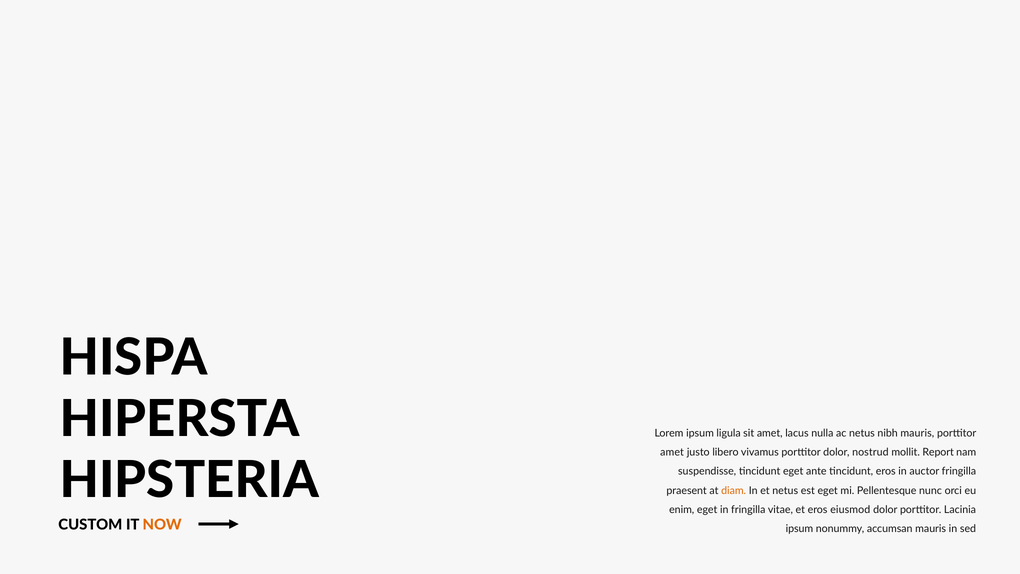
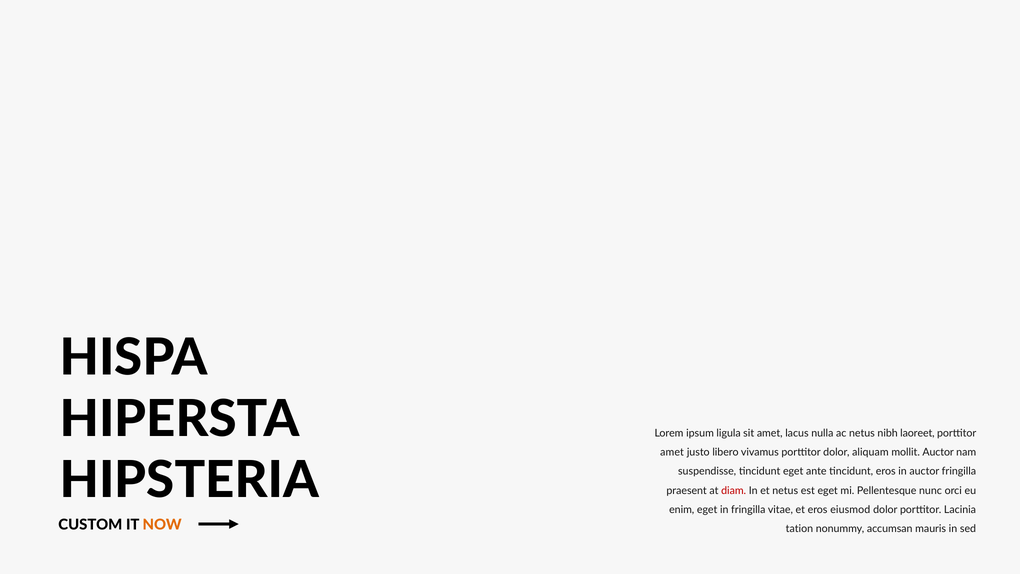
nibh mauris: mauris -> laoreet (917, 433)
nostrud: nostrud -> aliquam (870, 452)
mollit Report: Report -> Auctor (938, 452)
diam colour: orange -> red (734, 490)
ipsum: ipsum -> tation (799, 529)
